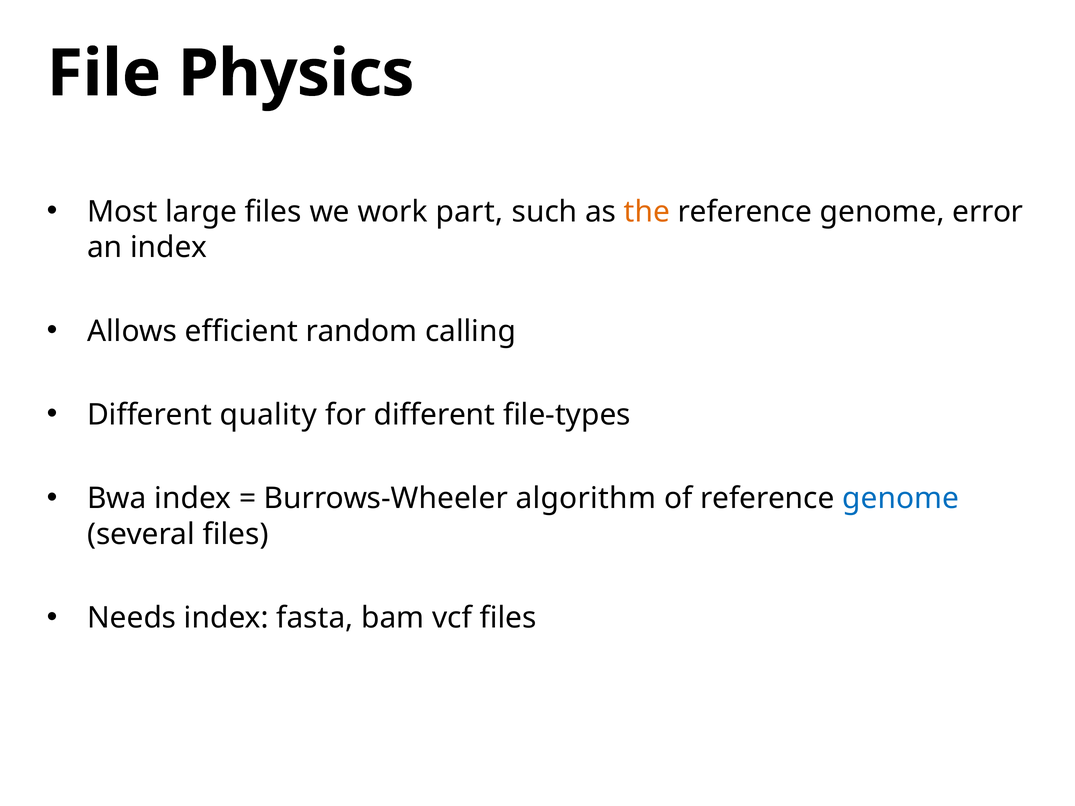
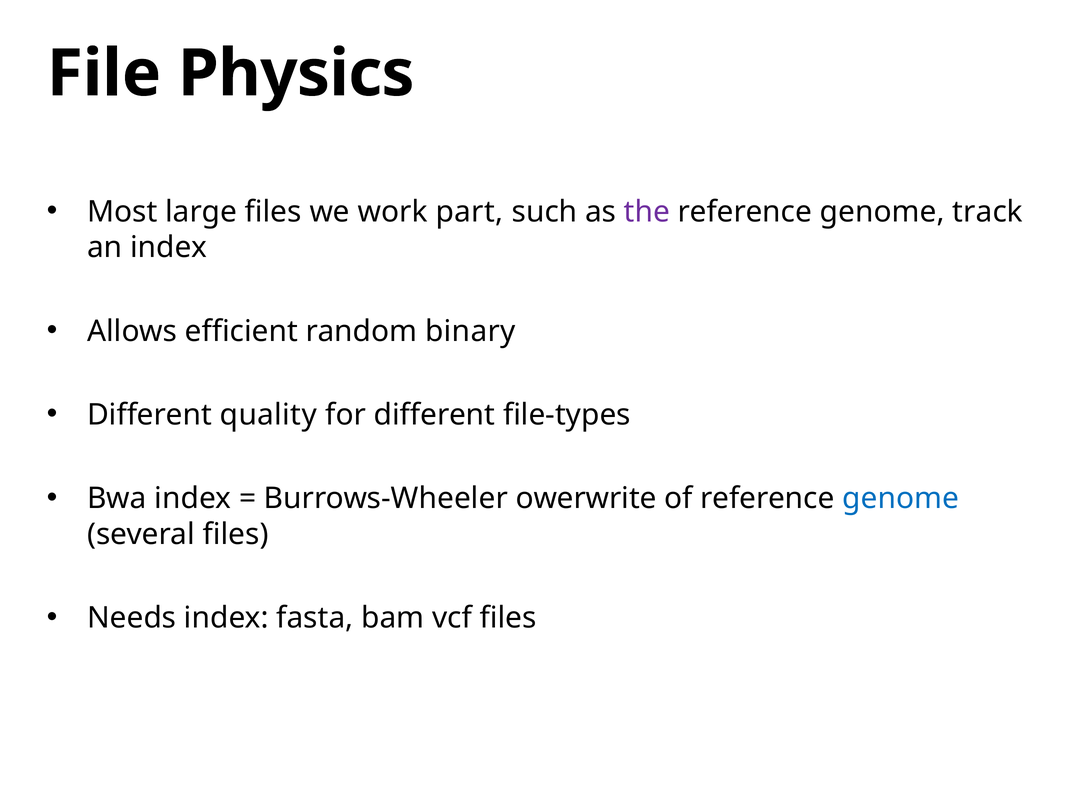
the colour: orange -> purple (647, 212)
error: error -> track (988, 212)
calling: calling -> binary (470, 331)
algorithm: algorithm -> owerwrite (586, 499)
